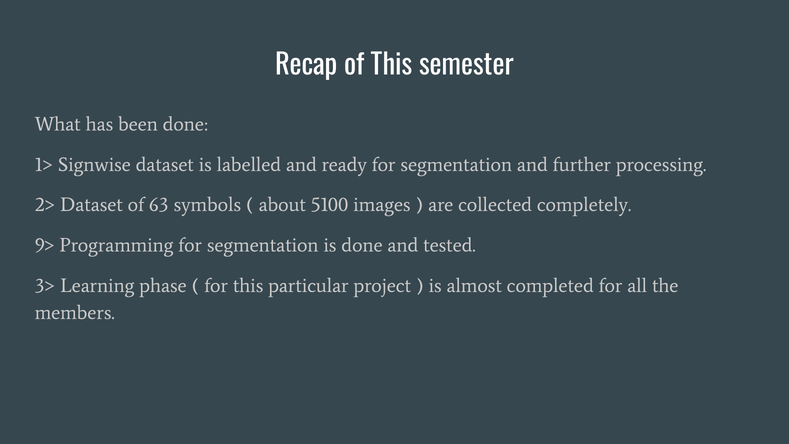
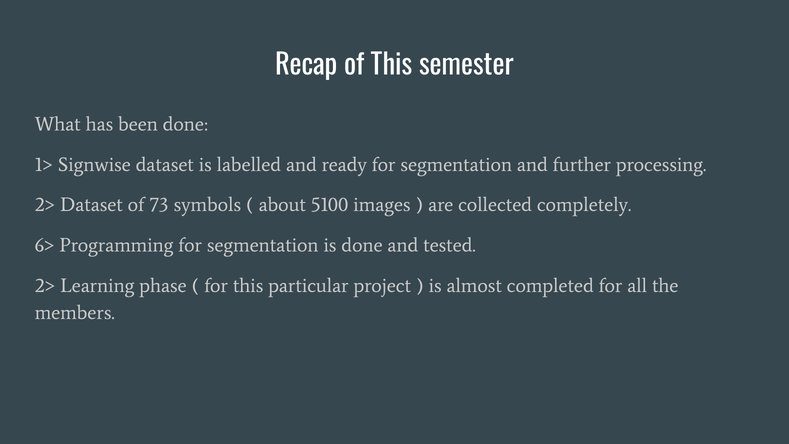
63: 63 -> 73 (159, 205)
9>: 9> -> 6> (45, 245)
3>: 3> -> 2> (45, 285)
